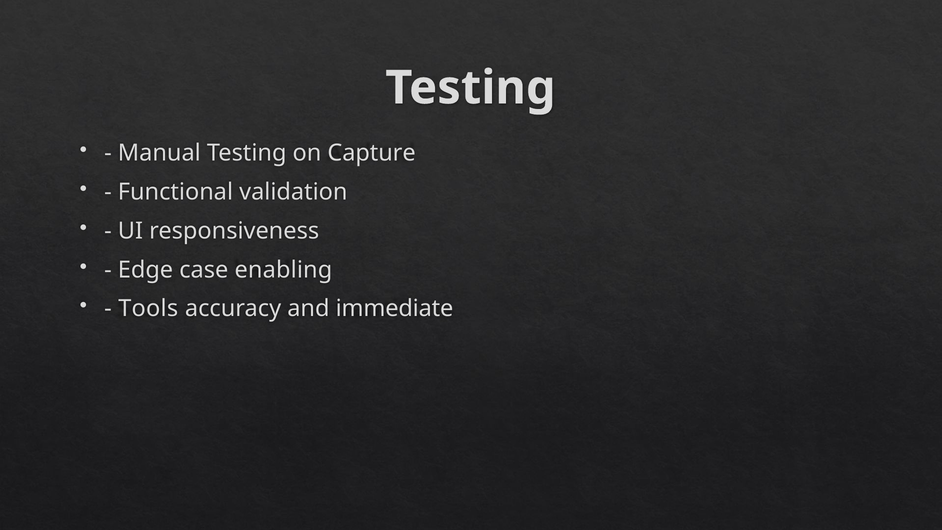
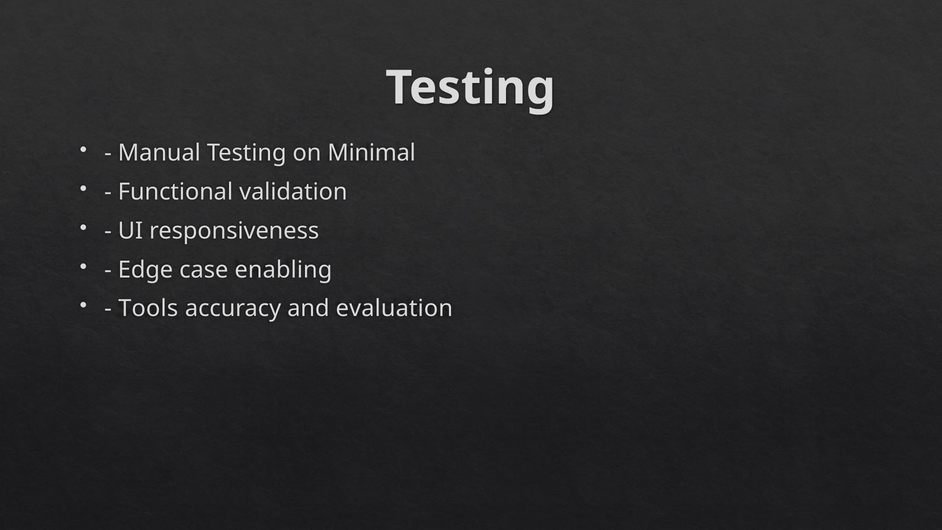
Capture: Capture -> Minimal (372, 153)
immediate: immediate -> evaluation (394, 309)
